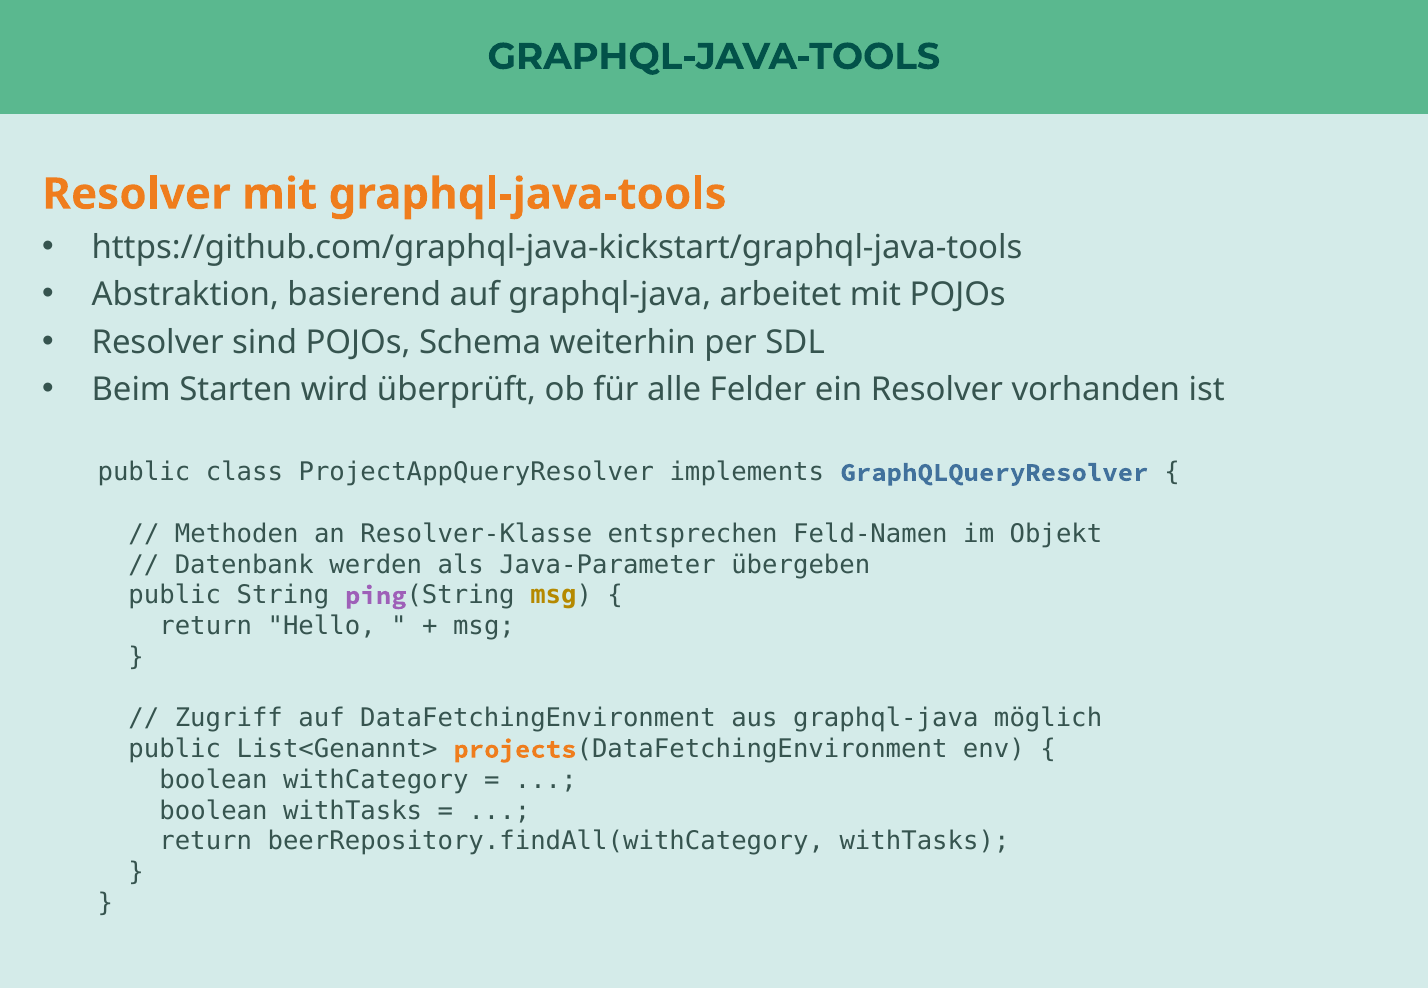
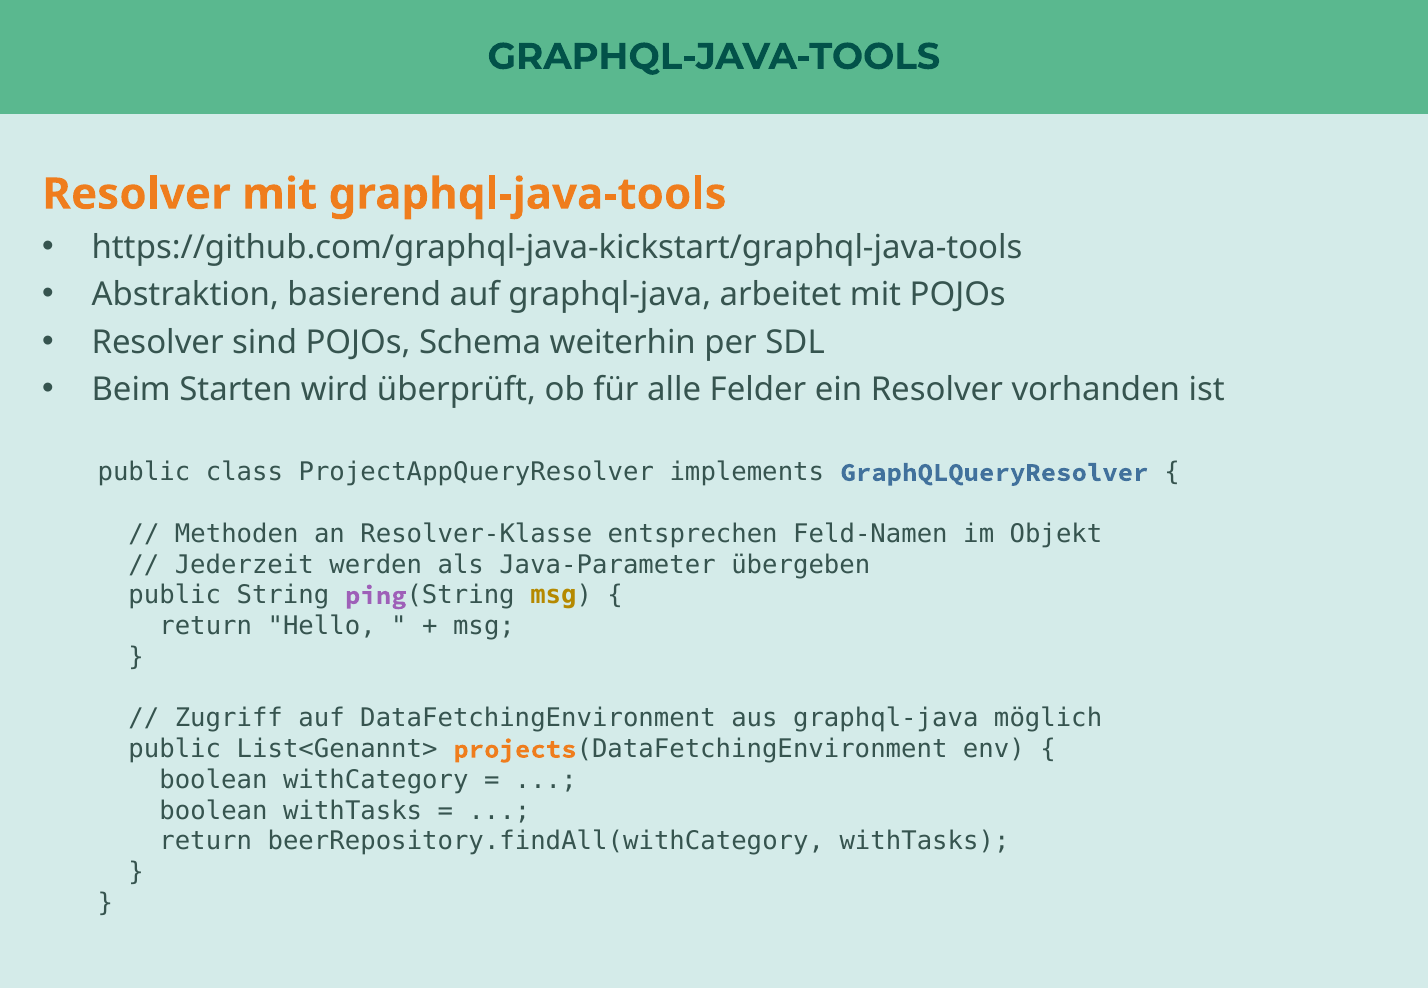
Datenbank: Datenbank -> Jederzeit (244, 565)
